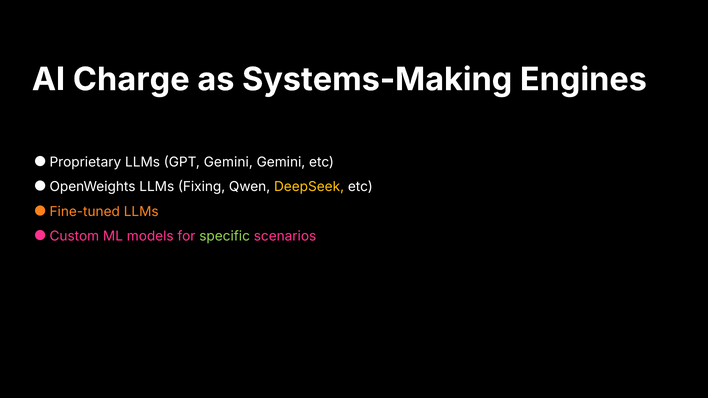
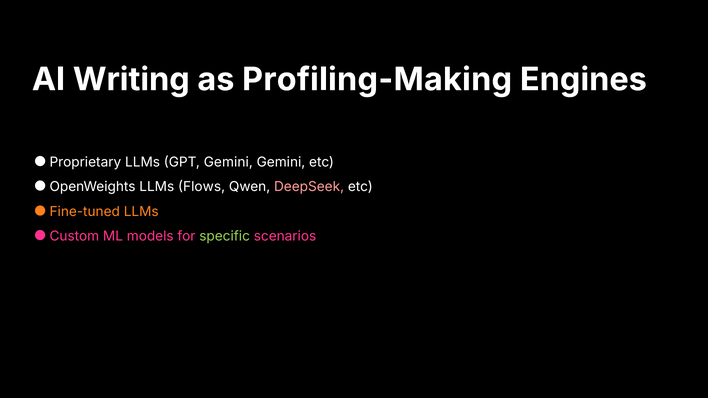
Charge: Charge -> Writing (131, 80)
Systems-Making: Systems-Making -> Profiling-Making (377, 80)
Fixing: Fixing -> Flows (202, 187)
DeepSeek colour: yellow -> pink (309, 187)
